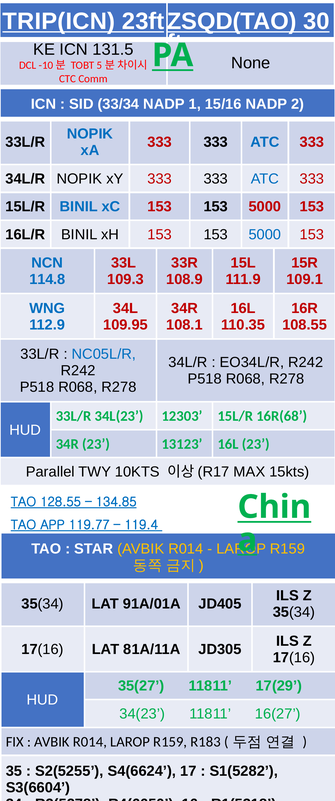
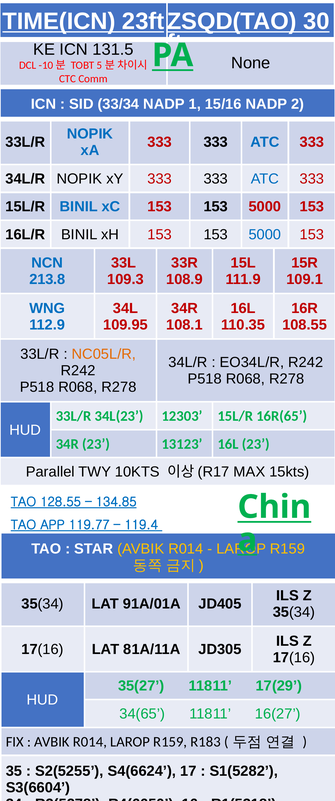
TRIP(ICN: TRIP(ICN -> TIME(ICN (59, 21)
114.8: 114.8 -> 213.8 (47, 280)
NC05L/R colour: blue -> orange (104, 354)
16R(68: 16R(68 -> 16R(65 (282, 416)
34(23: 34(23 -> 34(65 (142, 714)
